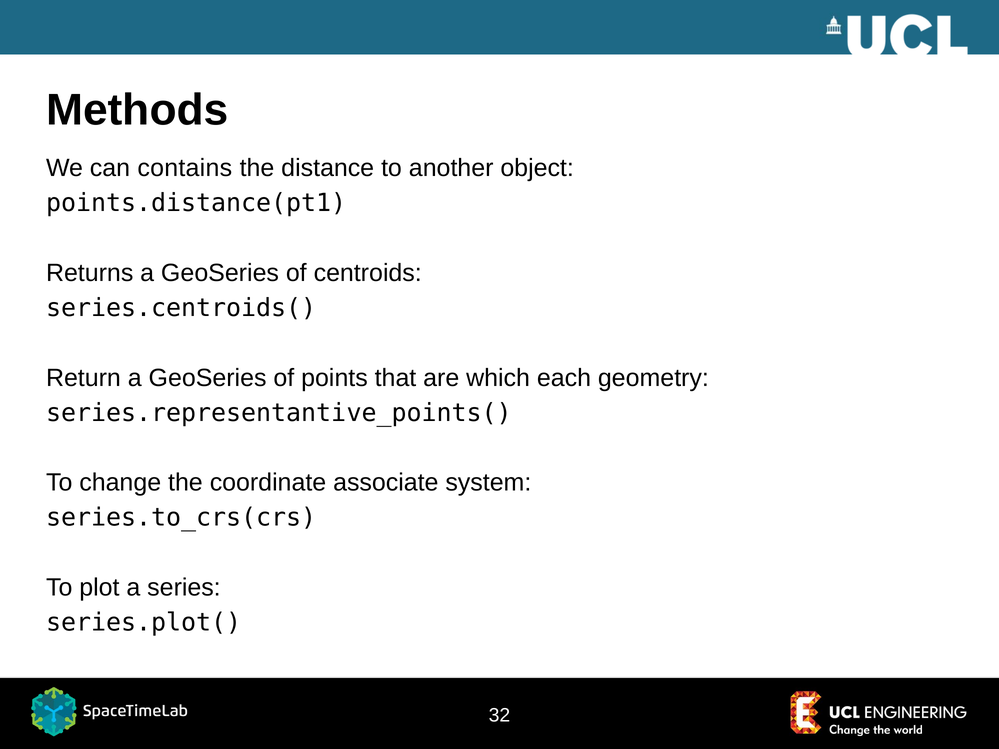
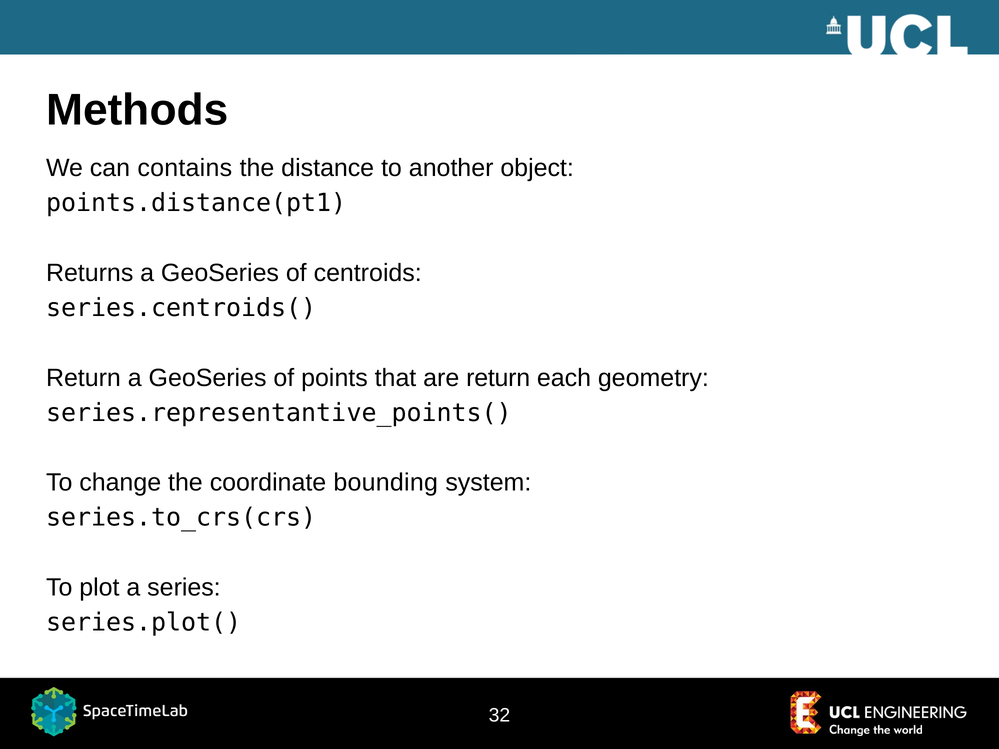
are which: which -> return (498, 378)
associate: associate -> bounding (386, 483)
